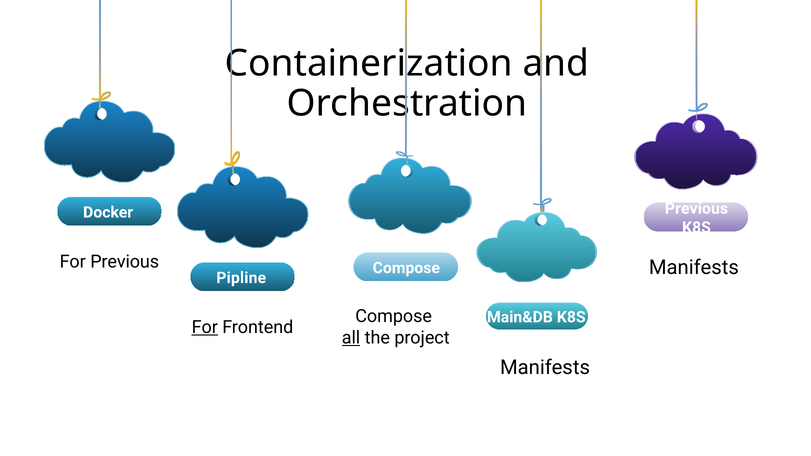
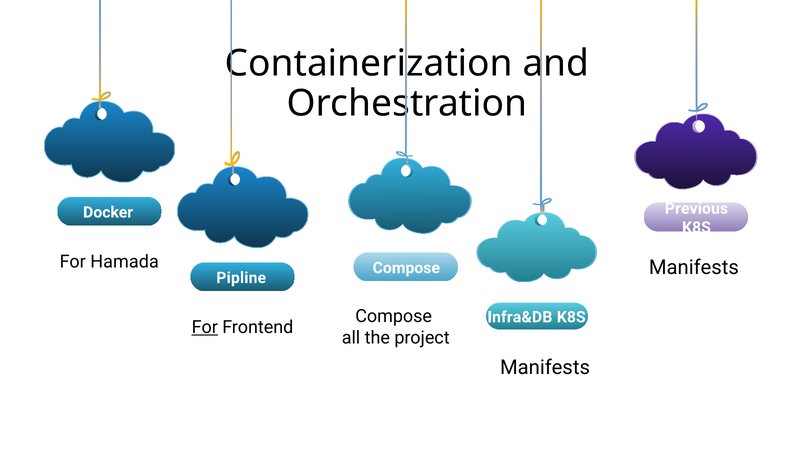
For Previous: Previous -> Hamada (125, 262)
Main&DB: Main&DB -> Infra&DB (520, 317)
all underline: present -> none (351, 338)
